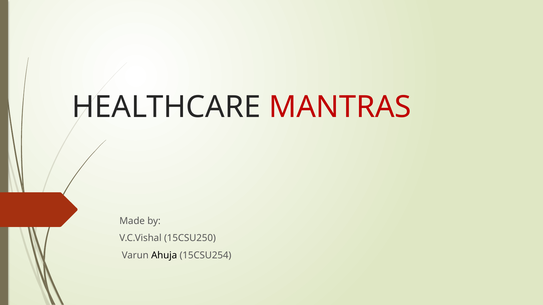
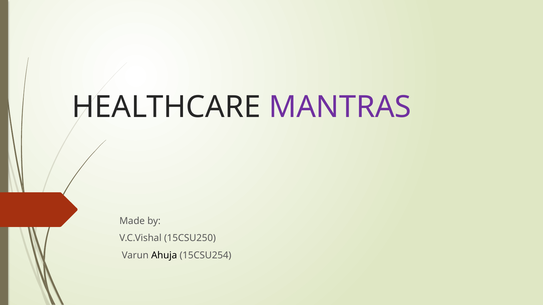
MANTRAS colour: red -> purple (340, 107)
